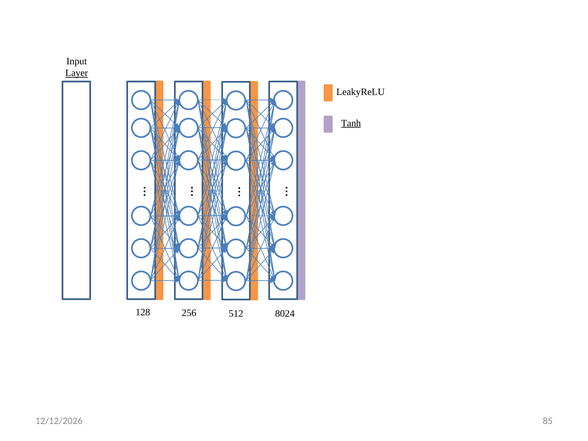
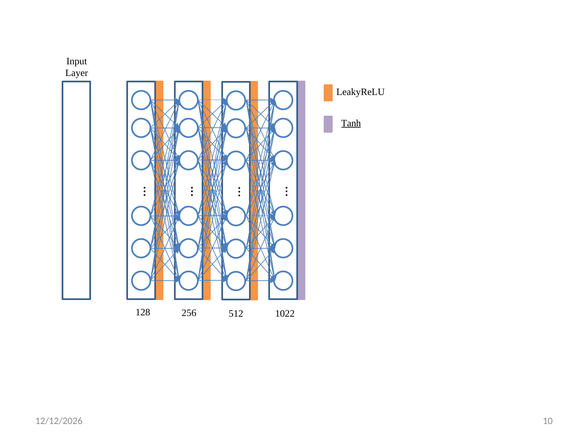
Layer underline: present -> none (77, 73)
8024: 8024 -> 1022 (285, 314)
85: 85 -> 10 (548, 421)
